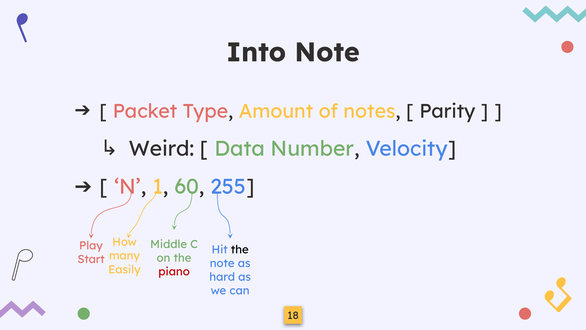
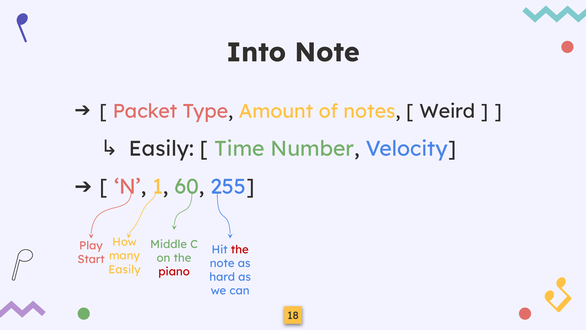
Parity: Parity -> Weird (447, 111)
Weird: Weird -> Easily (161, 149)
Data: Data -> Time (240, 149)
the colour: black -> red (240, 249)
